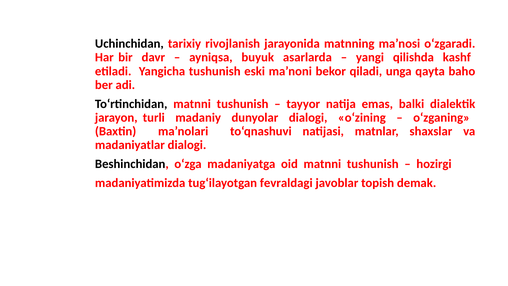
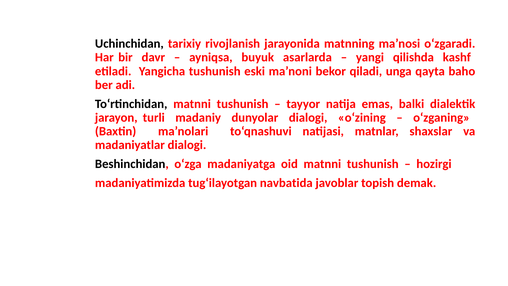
fevraldagi: fevraldagi -> navbatida (286, 183)
